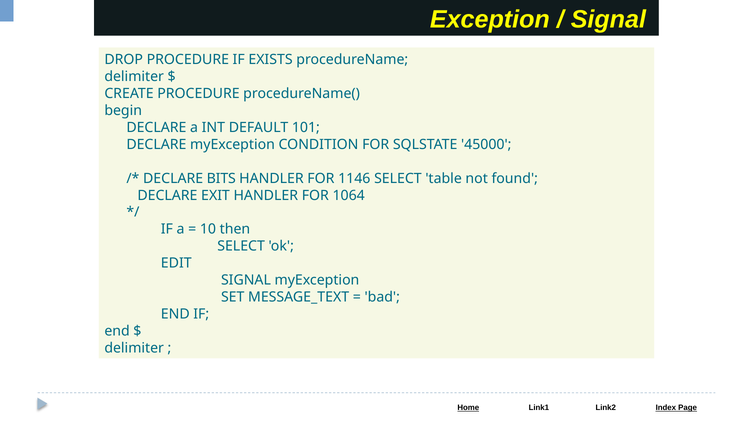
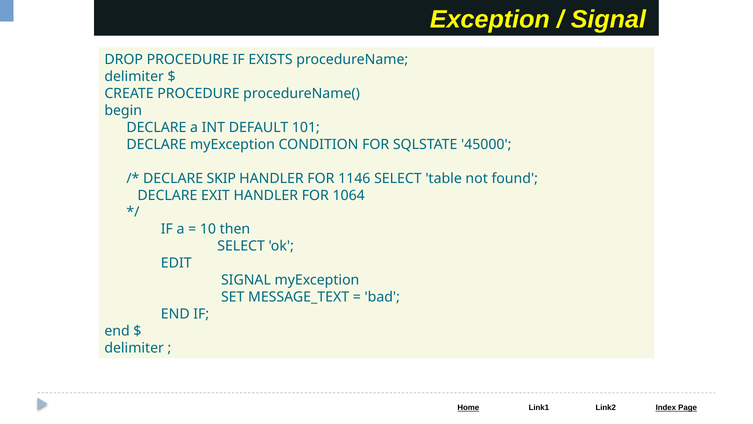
BITS: BITS -> SKIP (221, 178)
